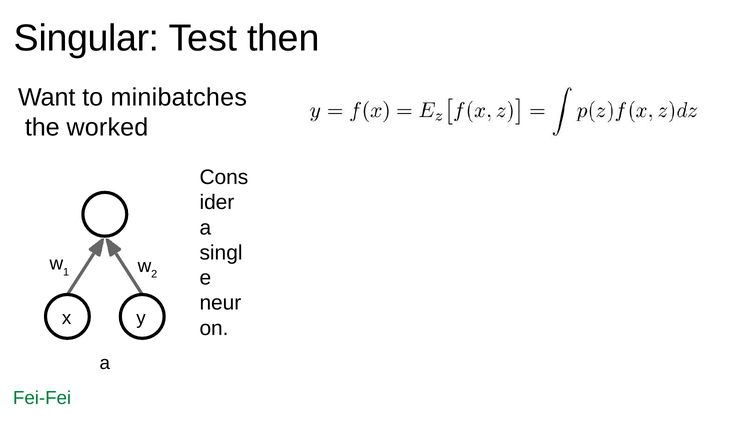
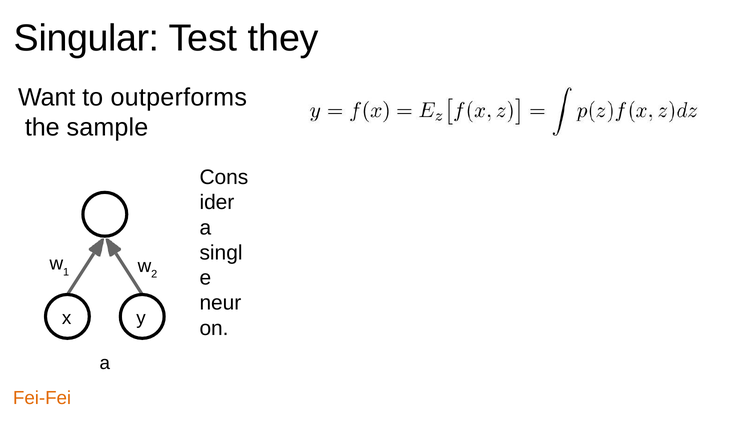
then: then -> they (283, 38)
minibatches: minibatches -> outperforms (179, 97)
worked: worked -> sample (107, 127)
Fei-Fei colour: green -> orange (42, 398)
